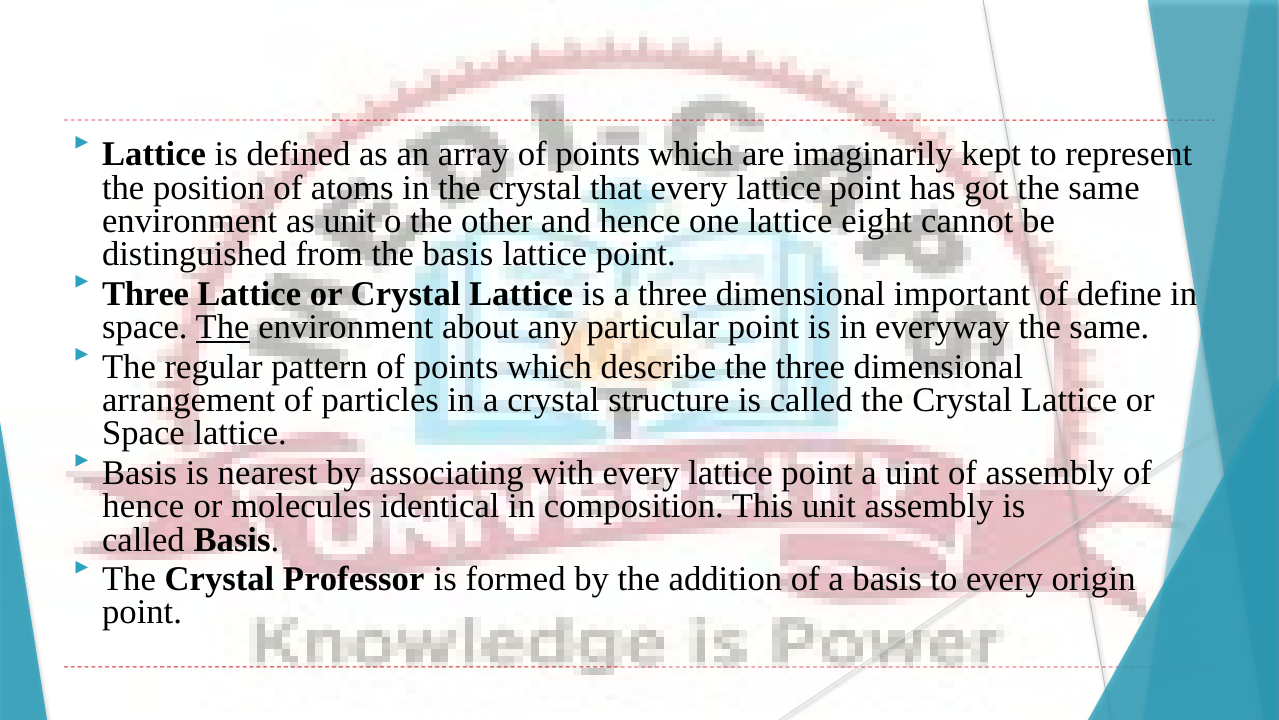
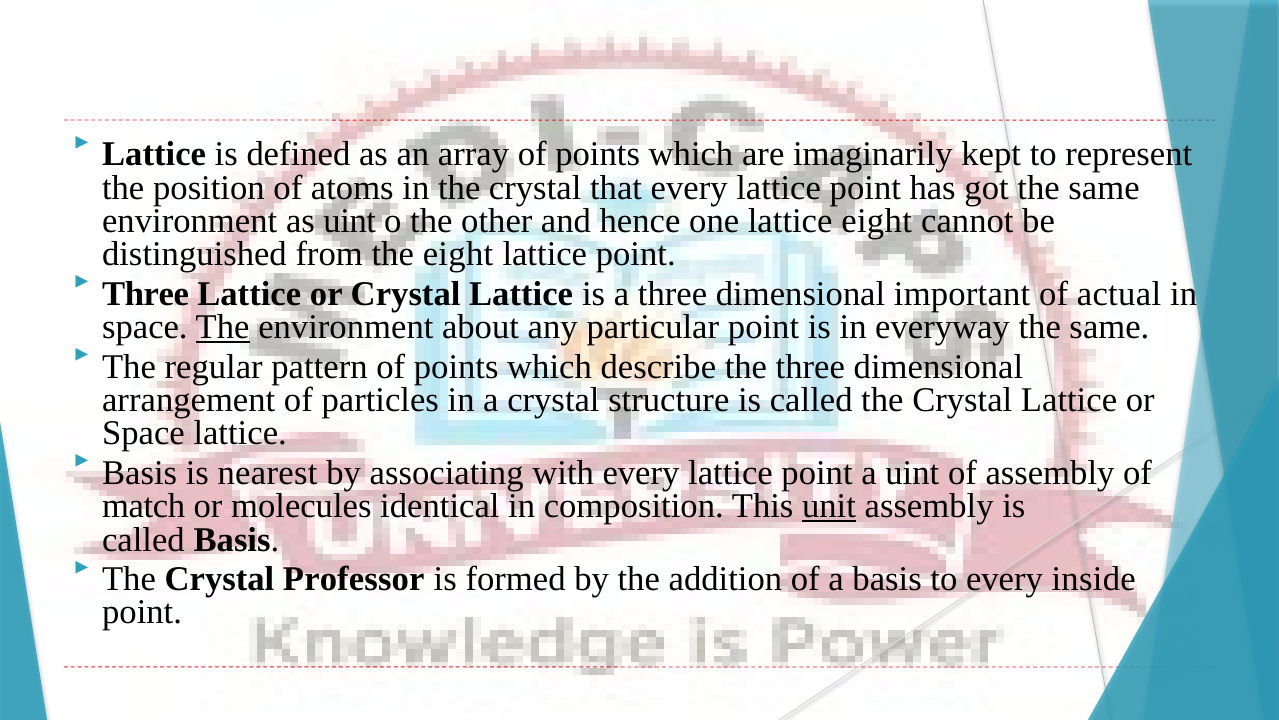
as unit: unit -> uint (350, 221)
the basis: basis -> eight (458, 254)
define: define -> actual (1119, 294)
hence: hence -> match (144, 506)
unit underline: none -> present (829, 506)
origin: origin -> inside (1094, 579)
